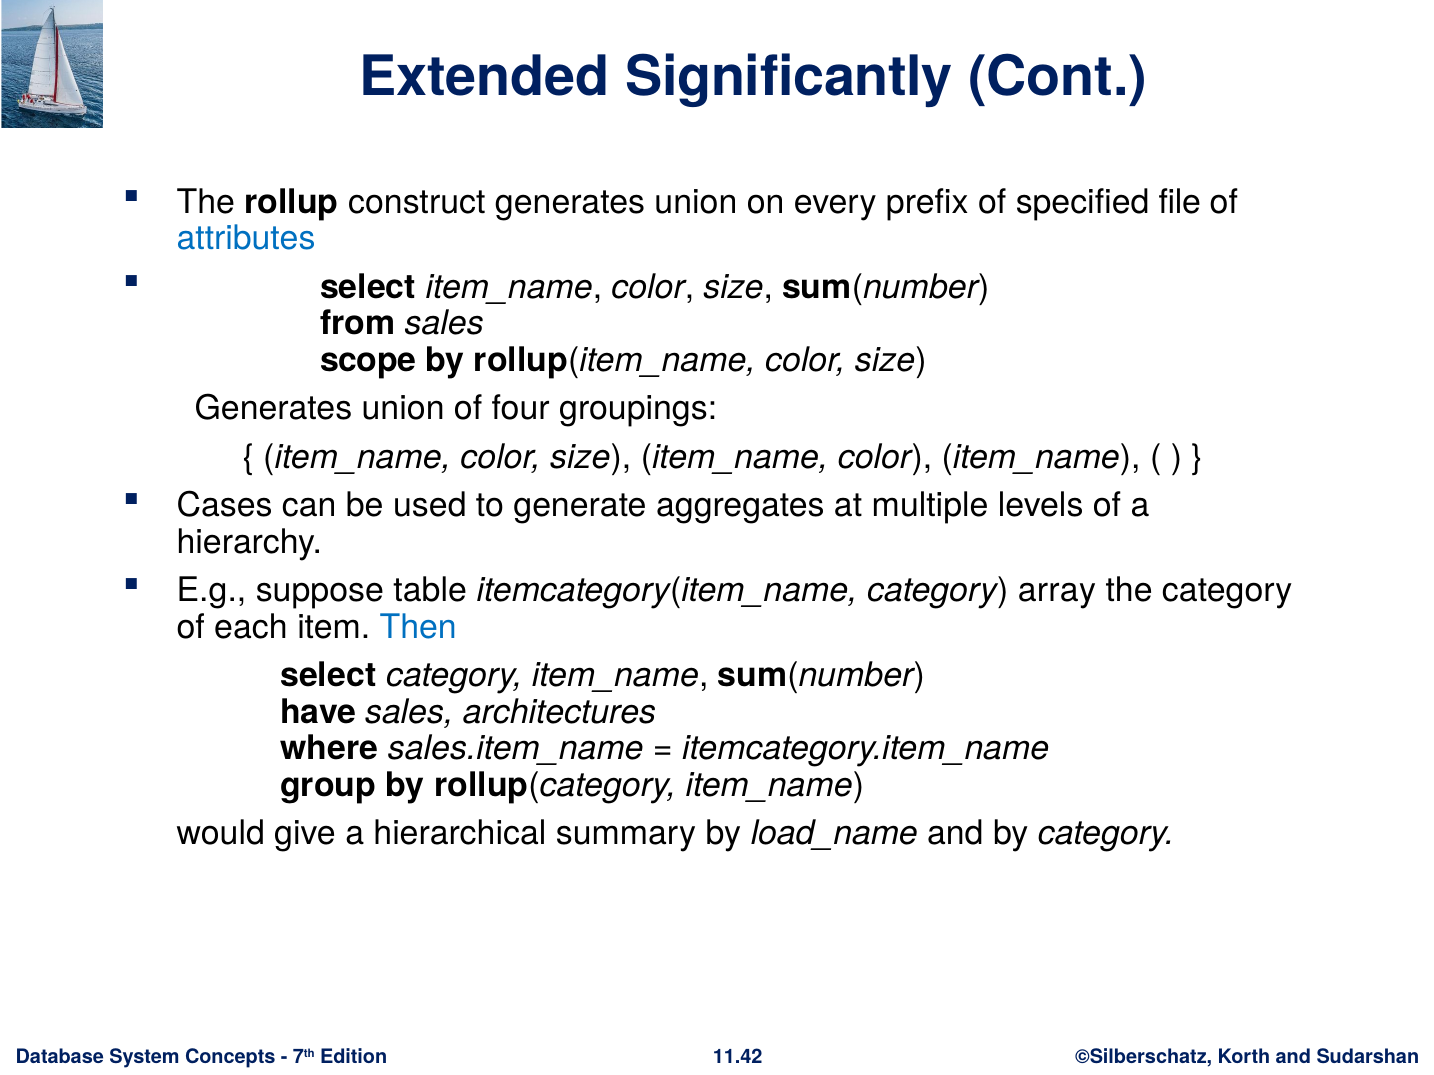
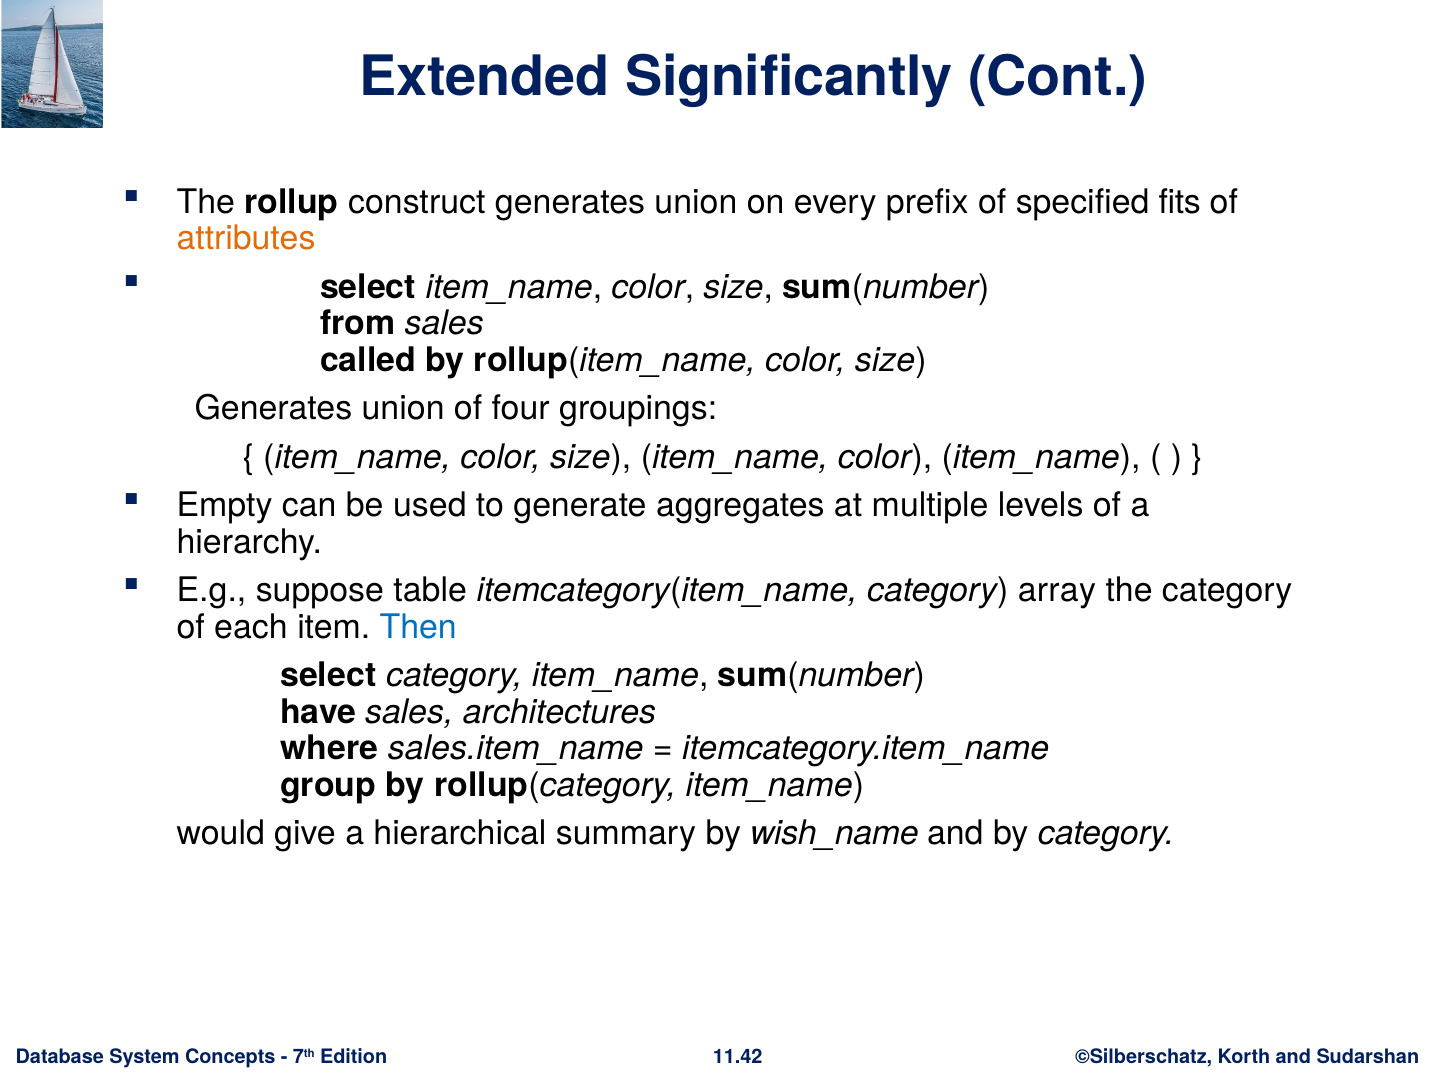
file: file -> fits (1180, 202)
attributes colour: blue -> orange (246, 239)
scope: scope -> called (368, 360)
Cases: Cases -> Empty (225, 506)
load_name: load_name -> wish_name (834, 834)
